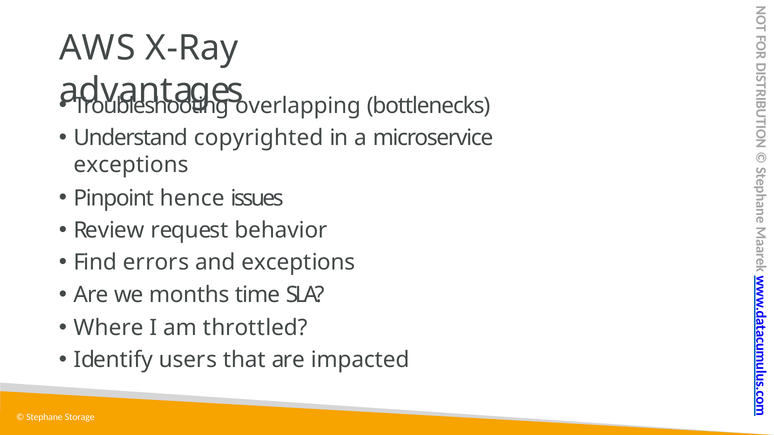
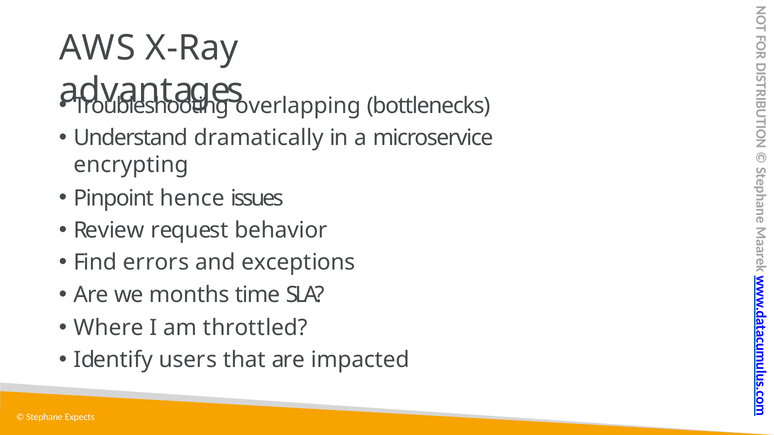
copyrighted: copyrighted -> dramatically (259, 138)
exceptions: exceptions -> encrypting (131, 165)
Storage: Storage -> Expects (80, 417)
